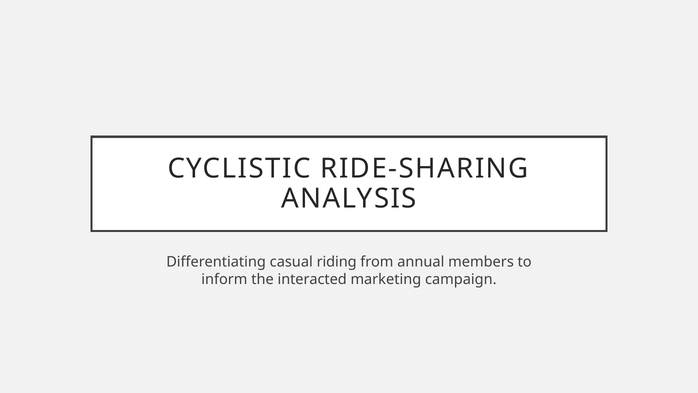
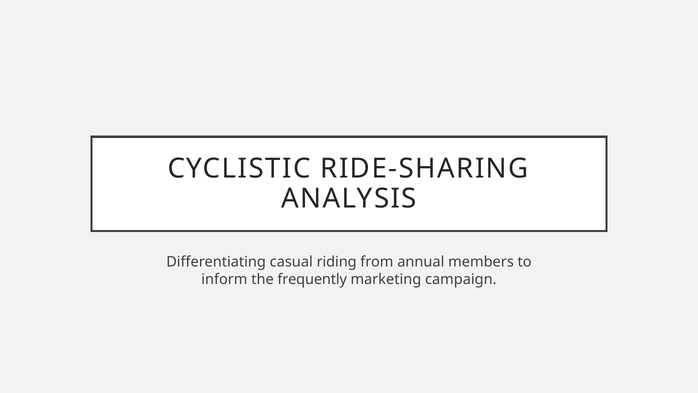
interacted: interacted -> frequently (312, 279)
